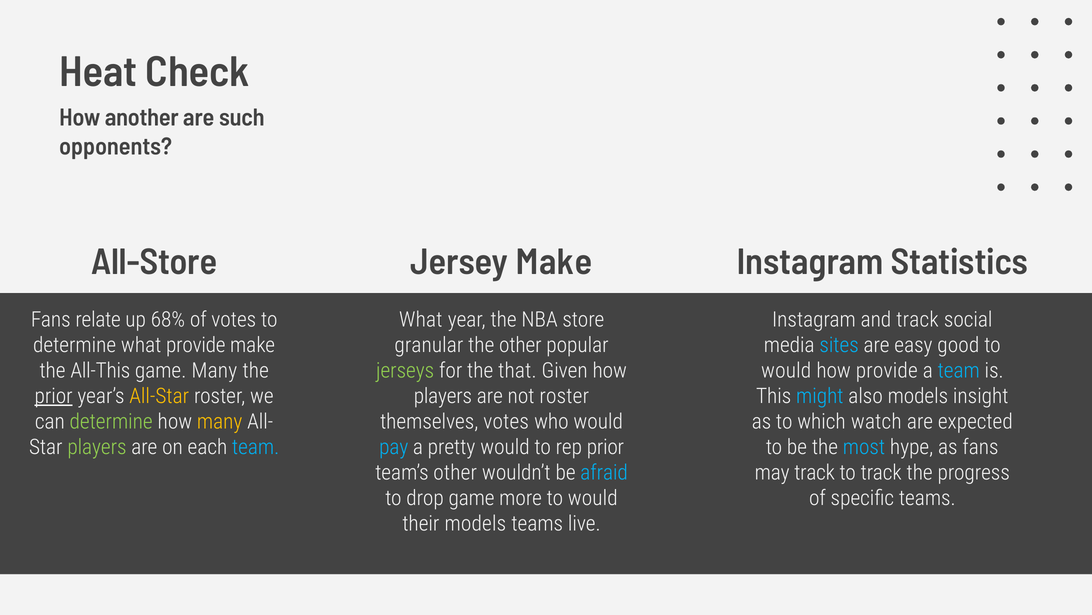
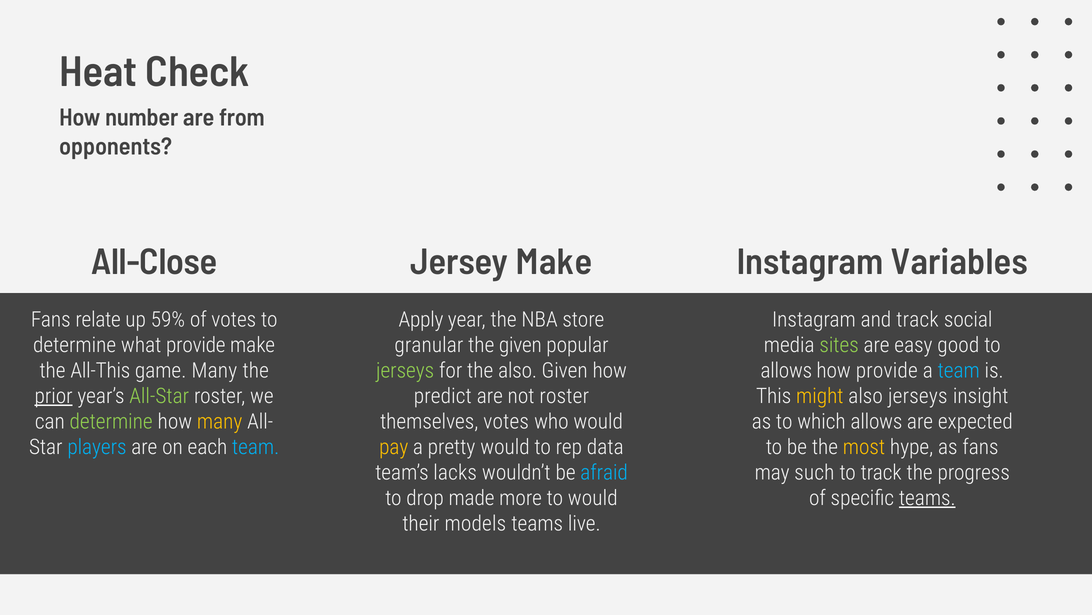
another: another -> number (142, 117)
such: such -> from (242, 117)
Statistics: Statistics -> Variables (959, 262)
All-Store: All-Store -> All-Close (154, 262)
68%: 68% -> 59% (168, 319)
What: What -> Apply (421, 319)
the other: other -> given (520, 345)
sites colour: light blue -> light green (839, 345)
the that: that -> also (518, 370)
would: would -> allows (786, 370)
All-Star colour: yellow -> light green (159, 396)
players: players -> predict (443, 396)
might colour: light blue -> yellow (820, 396)
also models: models -> jerseys (918, 396)
which watch: watch -> allows (876, 421)
players colour: light green -> light blue (97, 447)
pay colour: light blue -> yellow (394, 447)
rep prior: prior -> data (605, 447)
most colour: light blue -> yellow (864, 447)
team’s other: other -> lacks (455, 472)
may track: track -> such (814, 472)
drop game: game -> made (472, 498)
teams underline: none -> present (927, 498)
